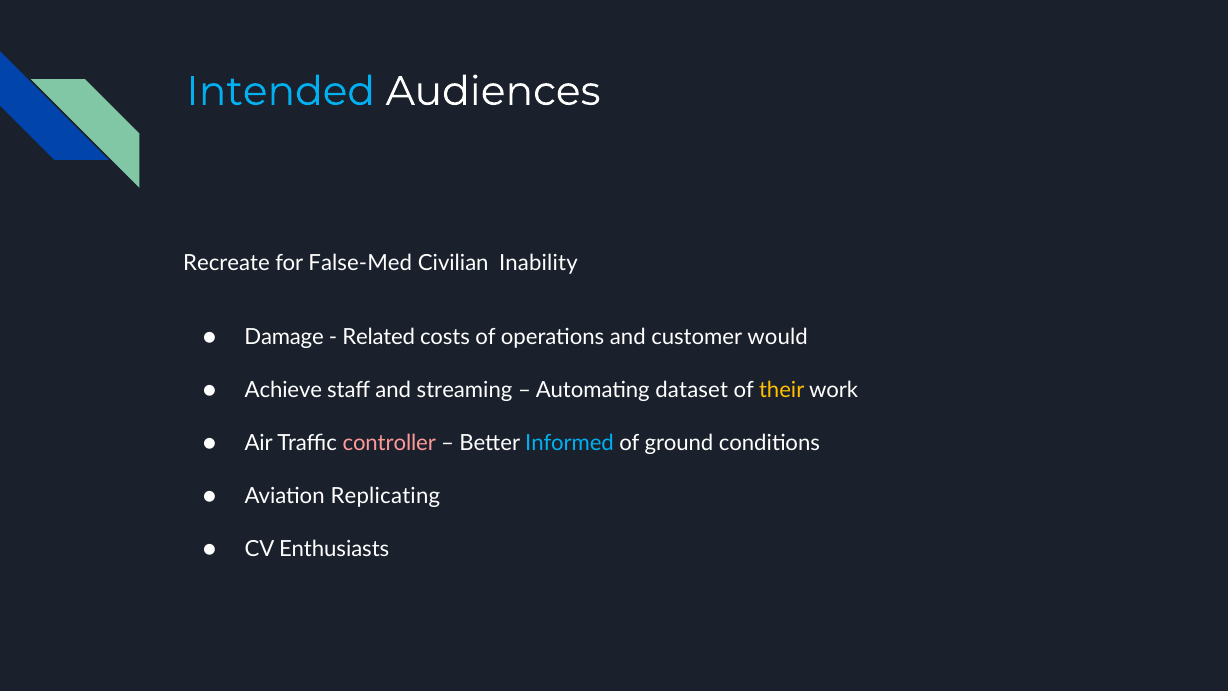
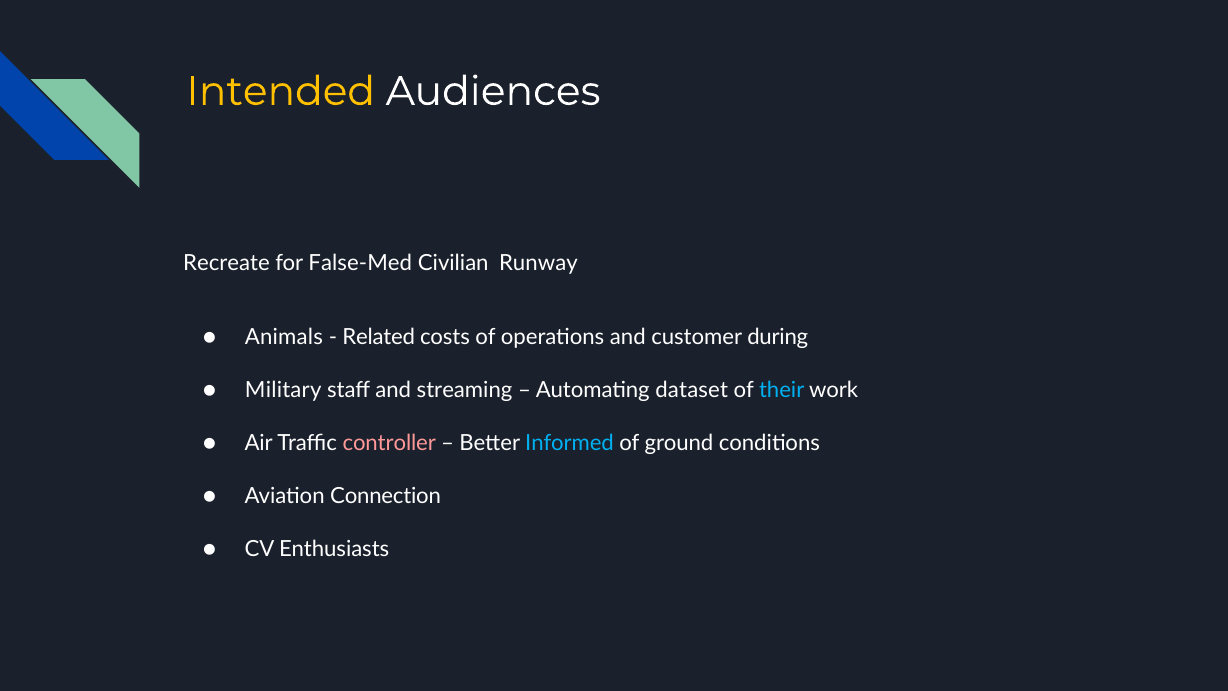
Intended colour: light blue -> yellow (281, 91)
Inability: Inability -> Runway (538, 263)
Damage: Damage -> Animals (284, 337)
would: would -> during (778, 337)
Achieve: Achieve -> Military (283, 390)
their colour: yellow -> light blue (782, 390)
Replicating: Replicating -> Connection (386, 496)
